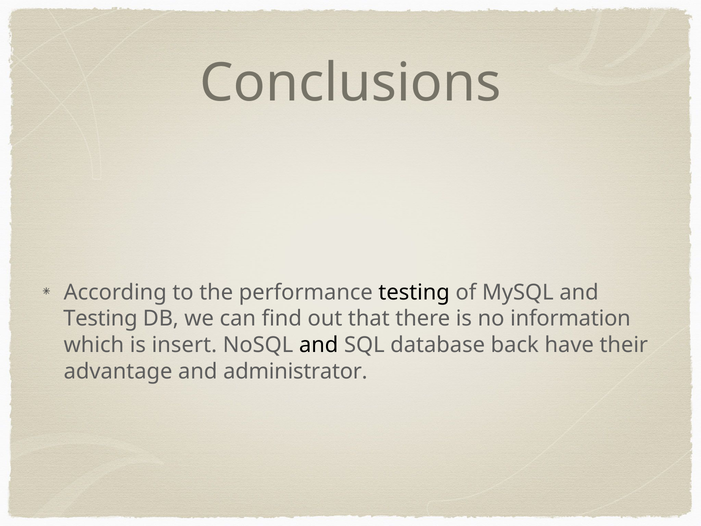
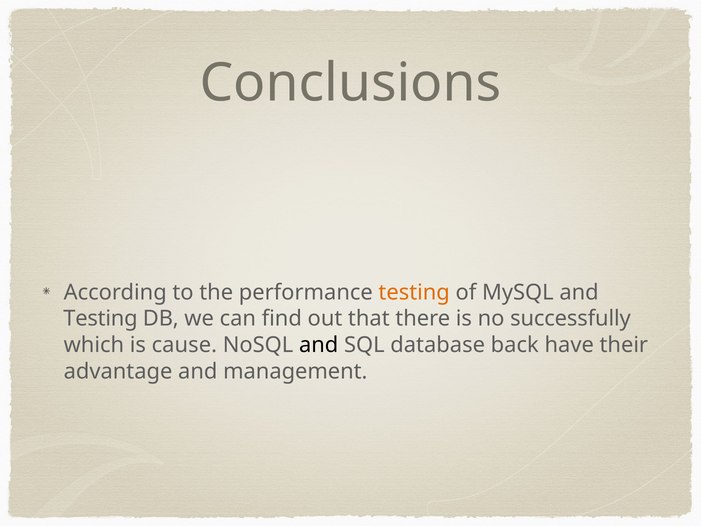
testing colour: black -> orange (414, 292)
information: information -> successfully (570, 318)
insert: insert -> cause (184, 345)
administrator: administrator -> management (295, 371)
